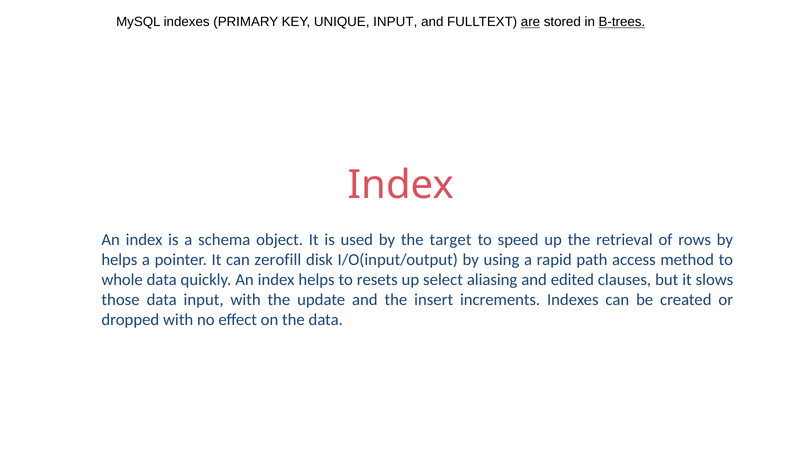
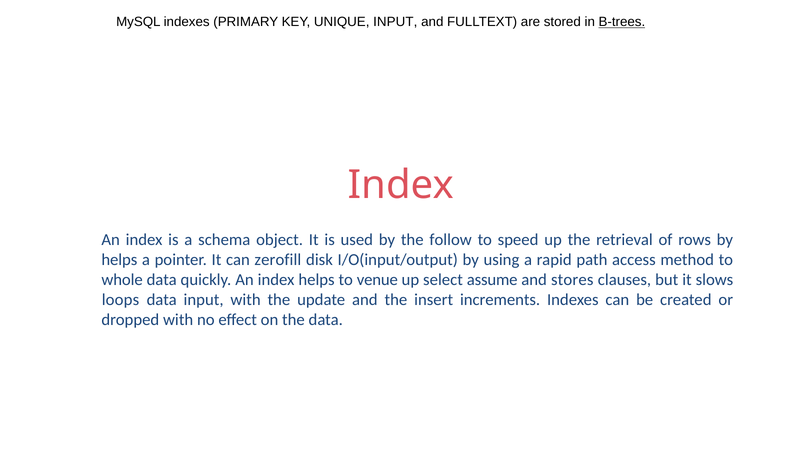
are underline: present -> none (531, 22)
target: target -> follow (451, 240)
resets: resets -> venue (377, 280)
aliasing: aliasing -> assume (492, 280)
edited: edited -> stores (572, 280)
those: those -> loops (120, 300)
